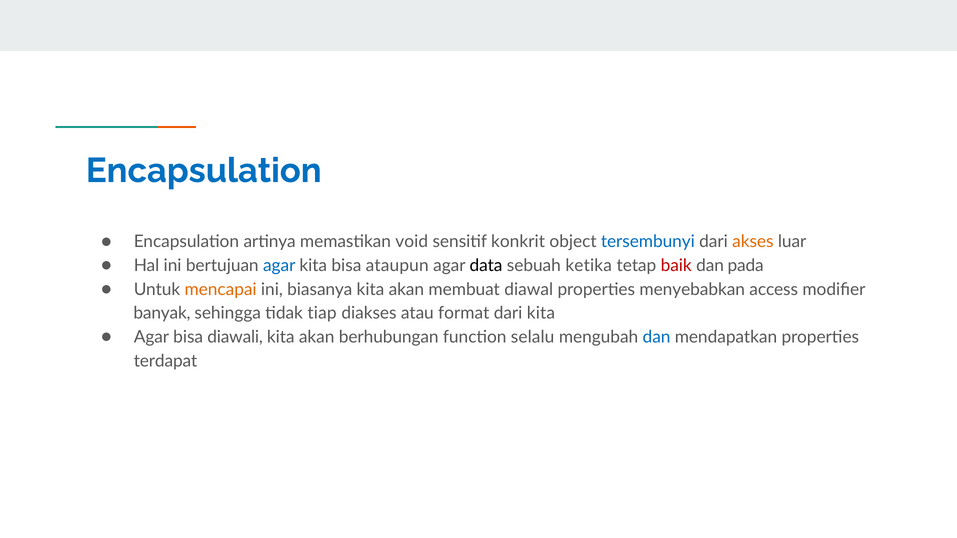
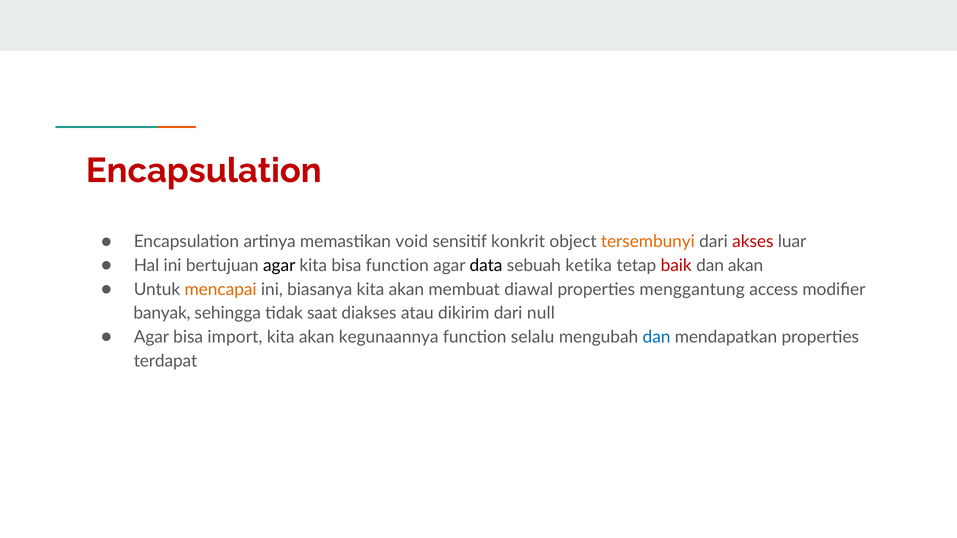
Encapsulation colour: blue -> red (204, 171)
tersembunyi colour: blue -> orange (648, 242)
akses colour: orange -> red (753, 242)
agar colour: blue -> black (279, 266)
bisa ataupun: ataupun -> function (397, 266)
dan pada: pada -> akan (746, 266)
menyebabkan: menyebabkan -> menggantung (692, 290)
tiap: tiap -> saat (322, 313)
format: format -> dikirim (464, 313)
dari kita: kita -> null (541, 313)
diawali: diawali -> import (235, 337)
berhubungan: berhubungan -> kegunaannya (389, 337)
